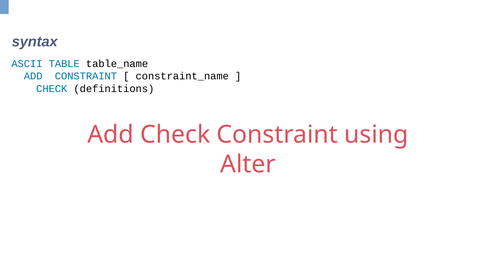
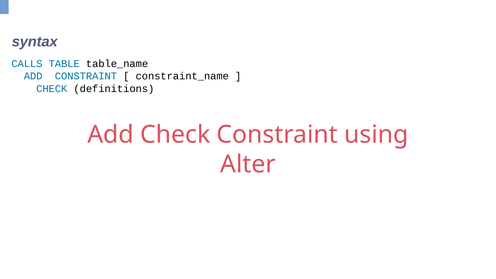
ASCII: ASCII -> CALLS (27, 64)
